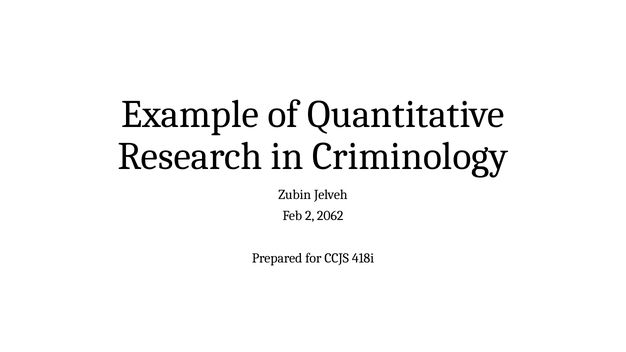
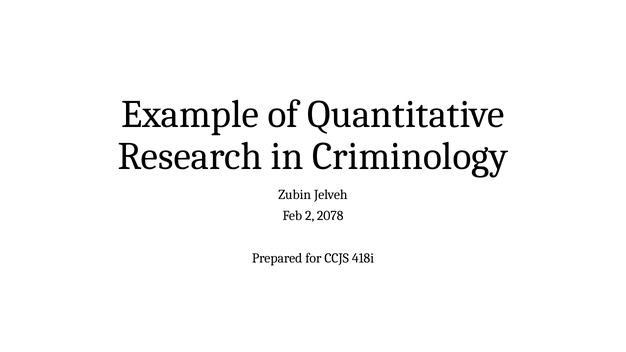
2062: 2062 -> 2078 (330, 216)
